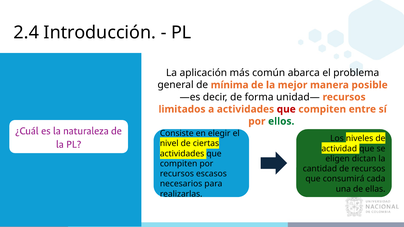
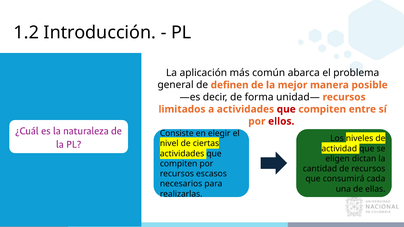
2.4: 2.4 -> 1.2 (26, 33)
mínima: mínima -> definen (230, 85)
ellos colour: green -> red (281, 121)
